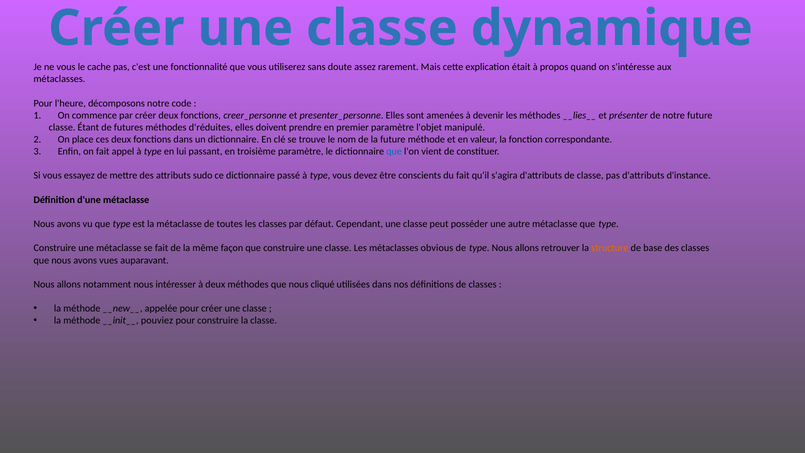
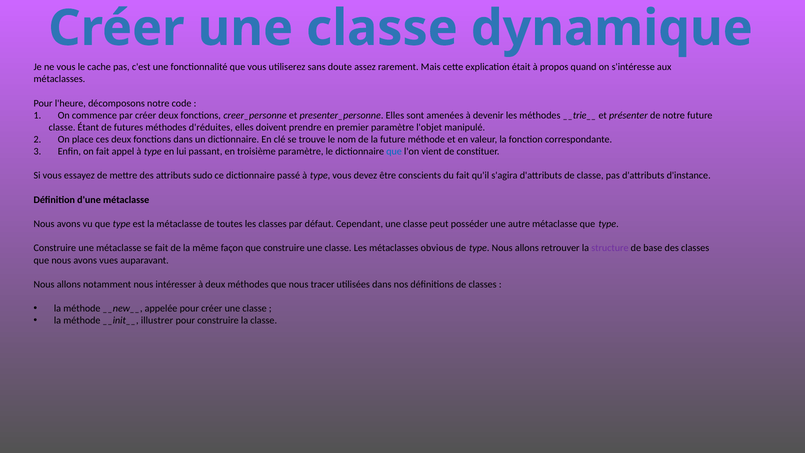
__lies__: __lies__ -> __trie__ (580, 115)
structure colour: orange -> purple (610, 248)
cliqué: cliqué -> tracer (323, 284)
pouviez: pouviez -> illustrer (157, 320)
